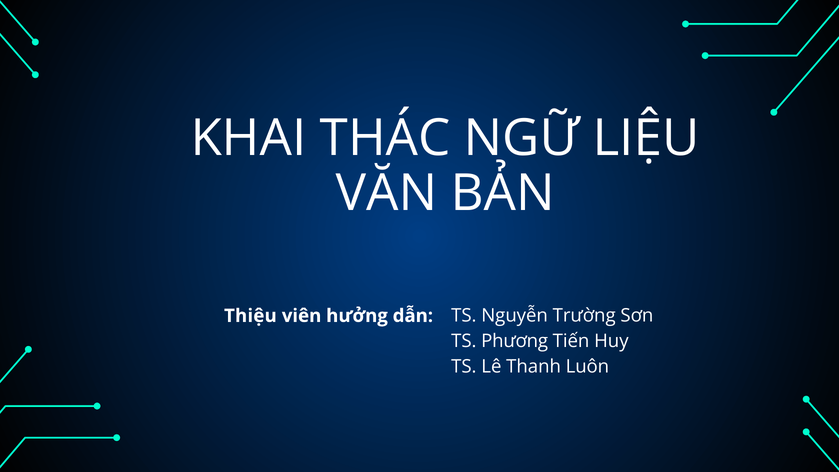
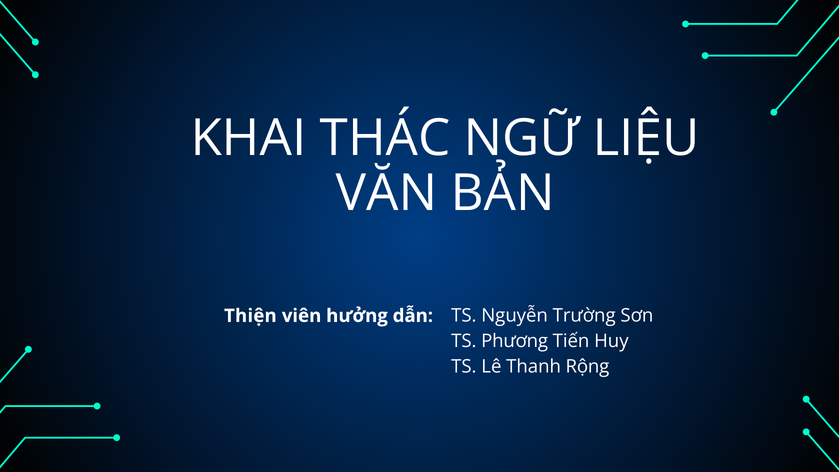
Thiệu: Thiệu -> Thiện (250, 316)
Luôn: Luôn -> Rộng (587, 366)
